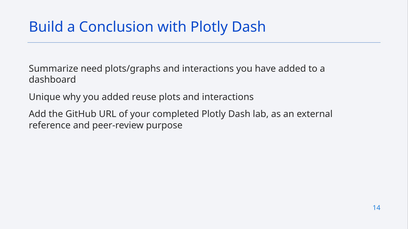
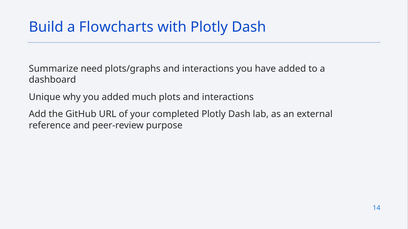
Conclusion: Conclusion -> Flowcharts (116, 27)
reuse: reuse -> much (144, 97)
